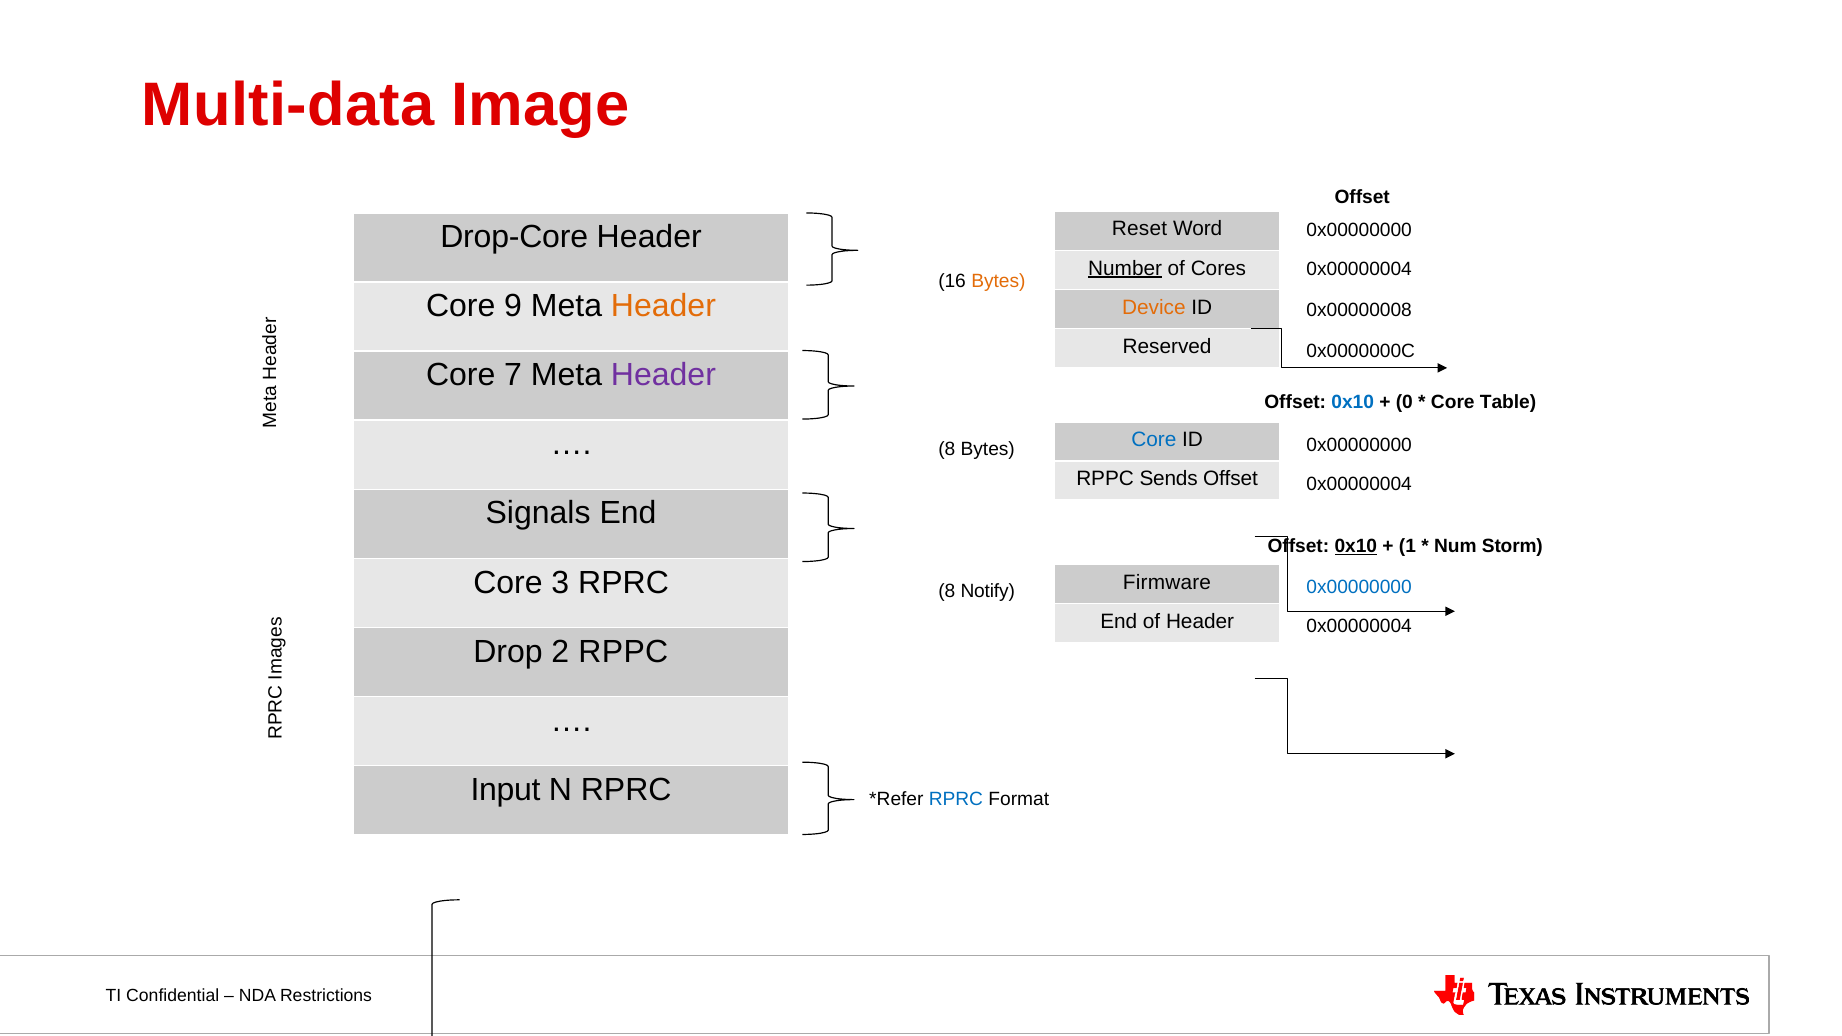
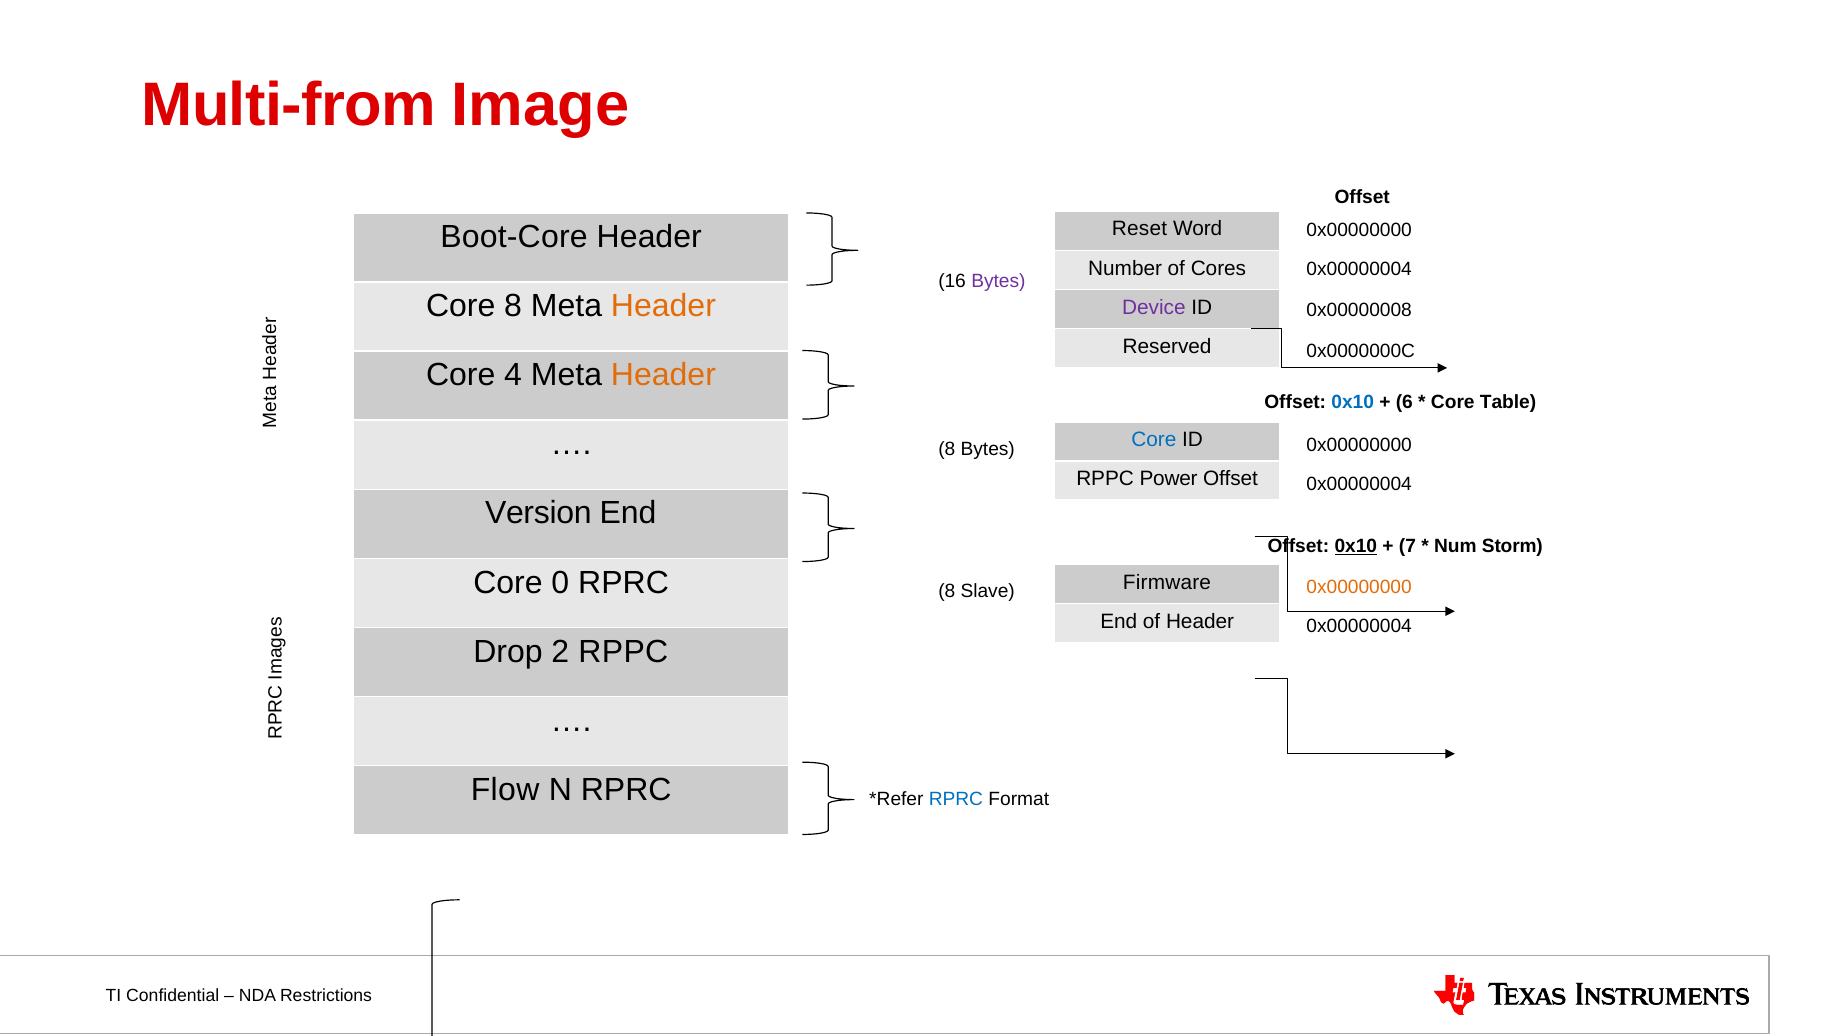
Multi-data: Multi-data -> Multi-from (289, 105)
Drop-Core: Drop-Core -> Boot-Core (514, 237)
Number underline: present -> none (1125, 268)
Bytes colour: orange -> purple (998, 282)
Core 9: 9 -> 8 (513, 306)
Device colour: orange -> purple (1154, 307)
7: 7 -> 4 (513, 375)
Header colour: purple -> orange (663, 375)
0: 0 -> 6 (1404, 402)
Sends: Sends -> Power (1169, 479)
Signals: Signals -> Version (538, 513)
1: 1 -> 7 (1407, 546)
3: 3 -> 0 (560, 583)
0x00000000 colour: blue -> orange (1359, 587)
Notify: Notify -> Slave (988, 591)
Input: Input -> Flow (505, 790)
